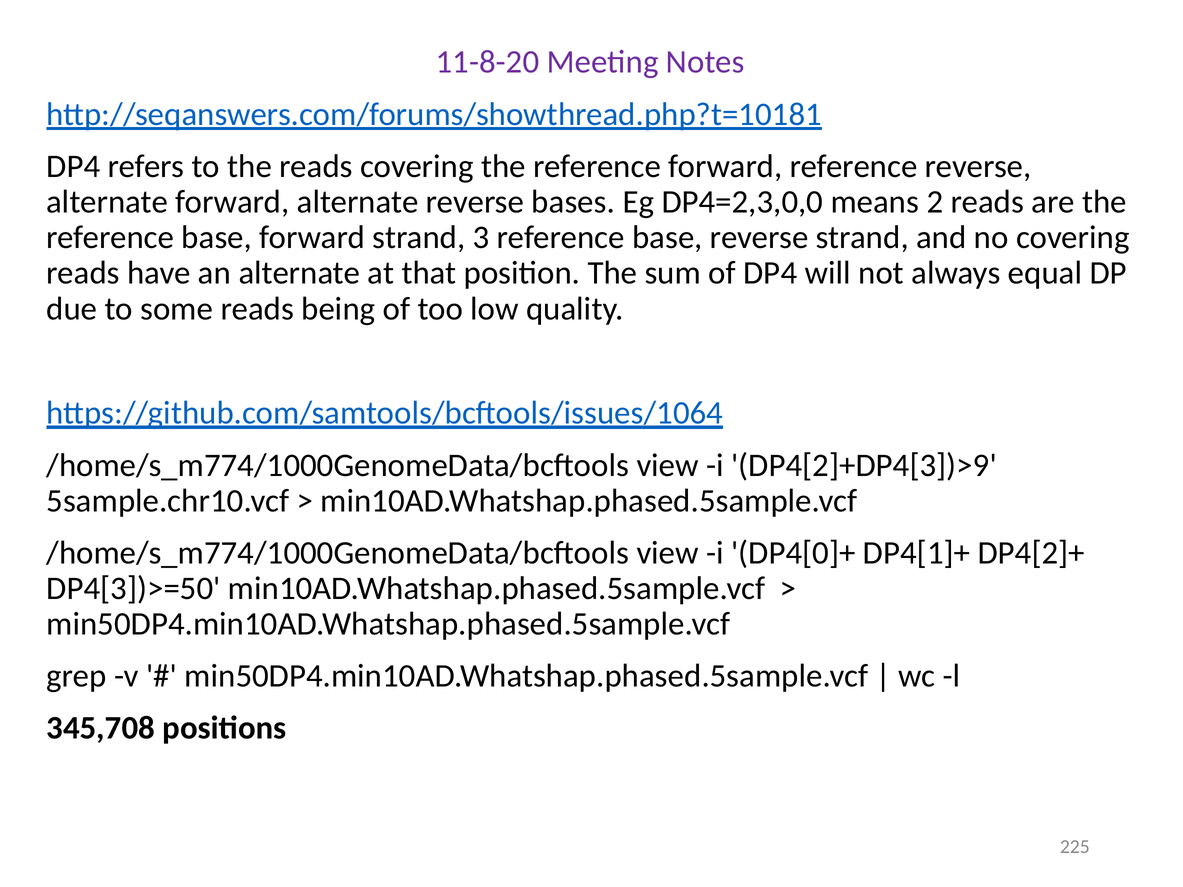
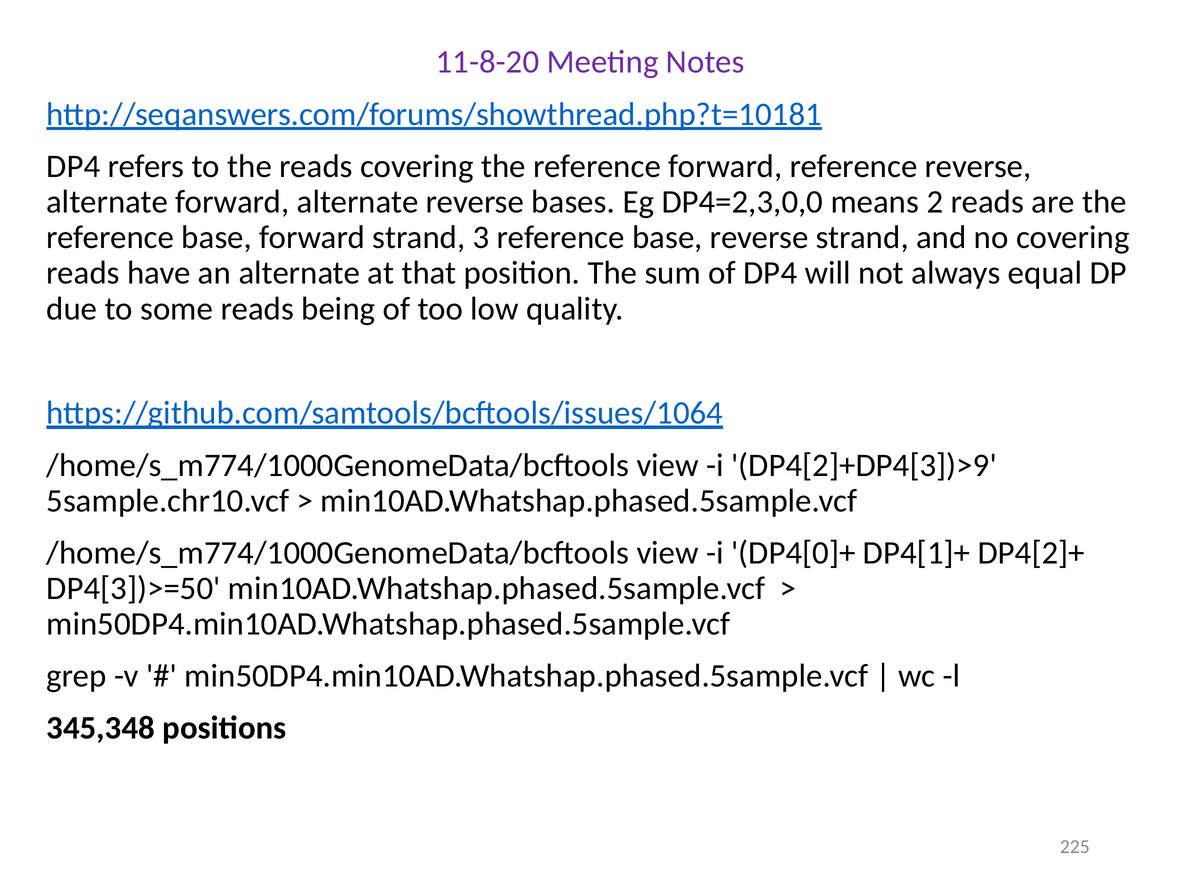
345,708: 345,708 -> 345,348 (101, 728)
